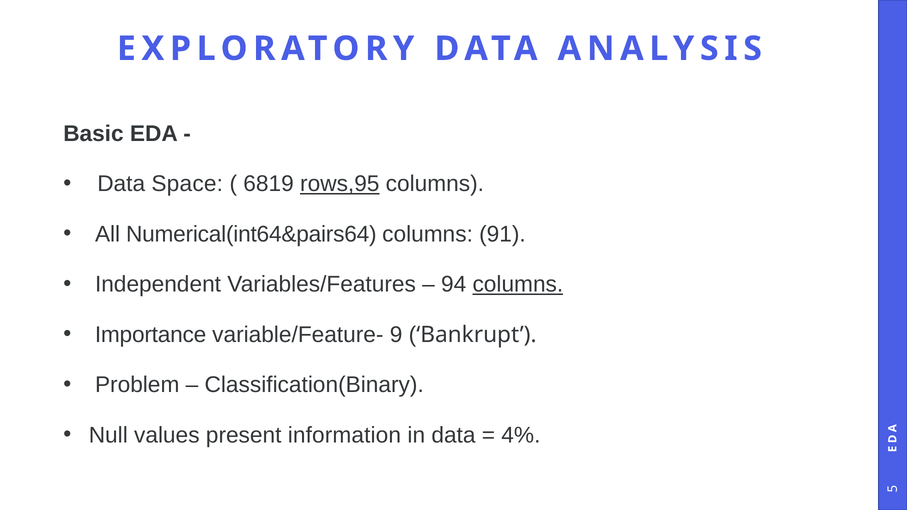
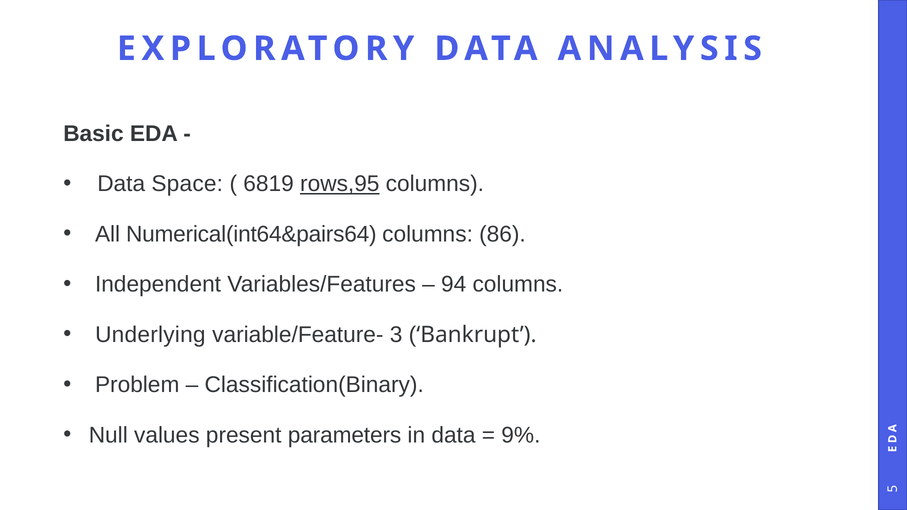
91: 91 -> 86 (502, 234)
columns underline: present -> none (518, 285)
Importance: Importance -> Underlying (150, 335)
9: 9 -> 3 (396, 335)
information: information -> parameters (345, 435)
4%: 4% -> 9% (521, 435)
